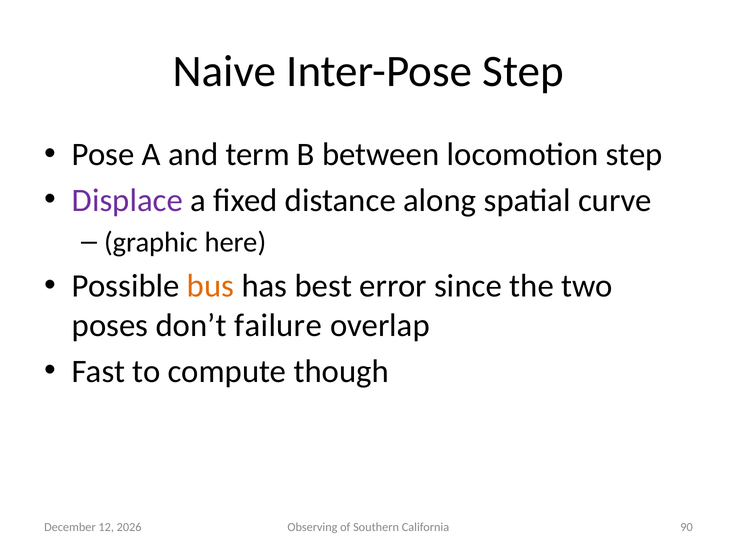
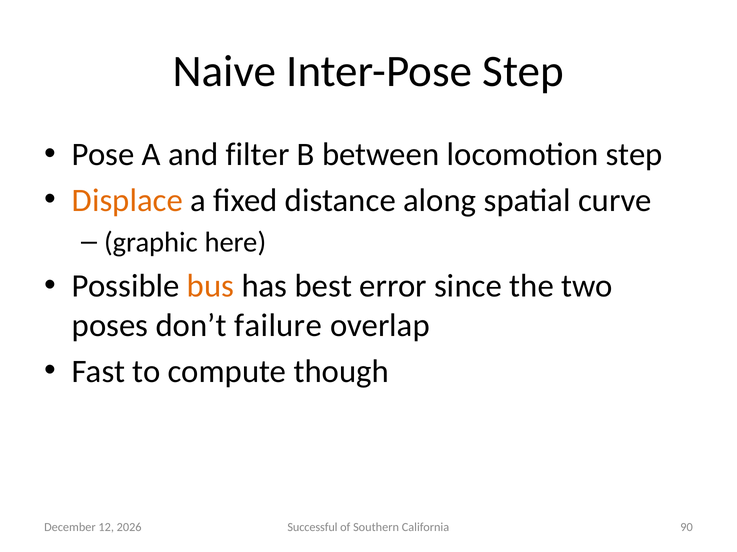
term: term -> filter (258, 155)
Displace colour: purple -> orange (127, 201)
Observing: Observing -> Successful (312, 528)
